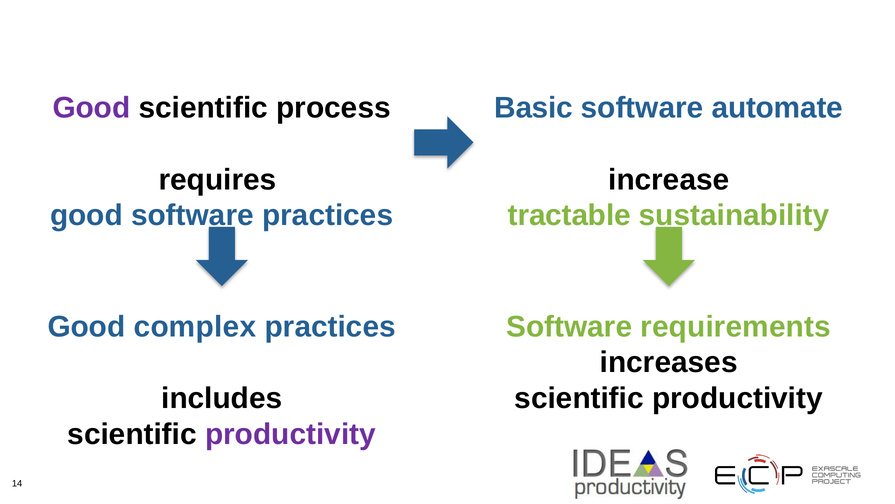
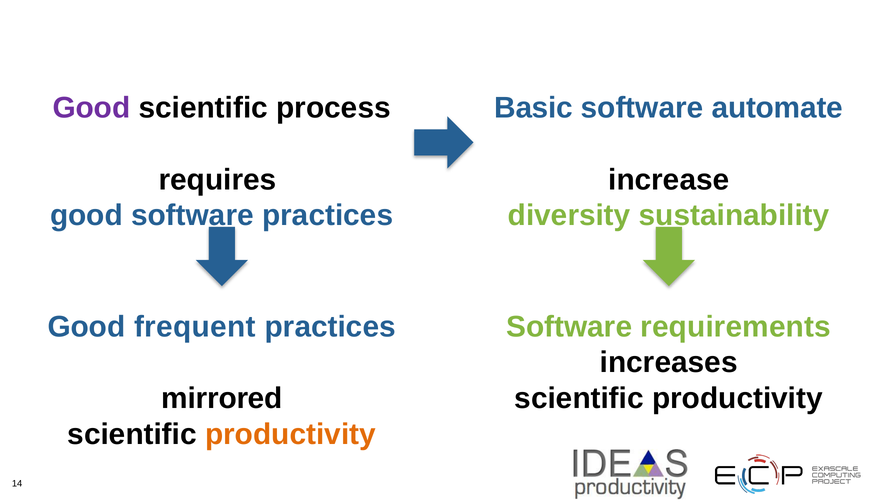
tractable: tractable -> diversity (569, 215)
complex: complex -> frequent (195, 326)
includes: includes -> mirrored (222, 398)
productivity colour: purple -> orange (290, 434)
